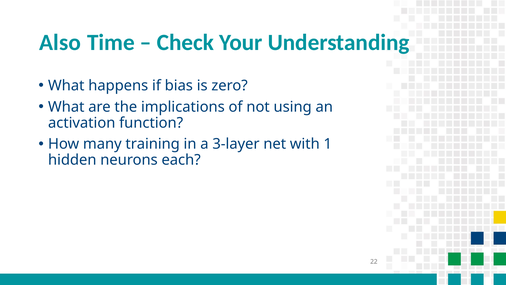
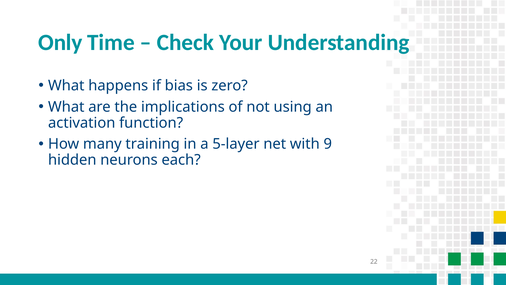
Also: Also -> Only (60, 43)
3-layer: 3-layer -> 5-layer (236, 144)
1: 1 -> 9 (328, 144)
